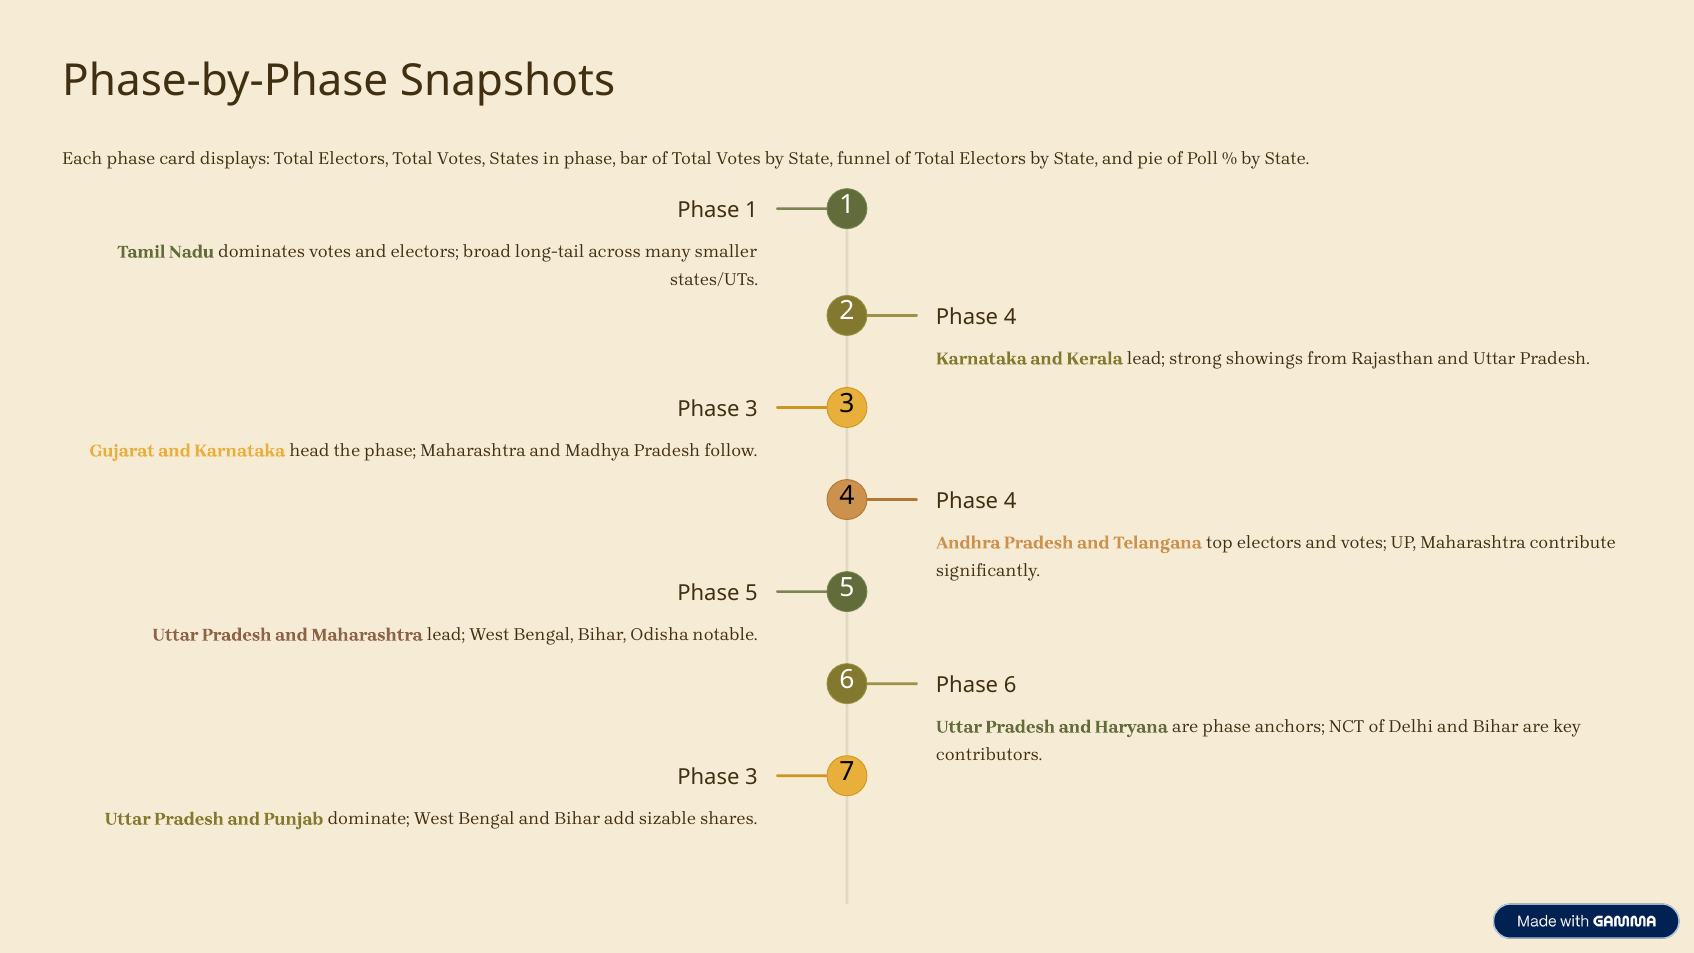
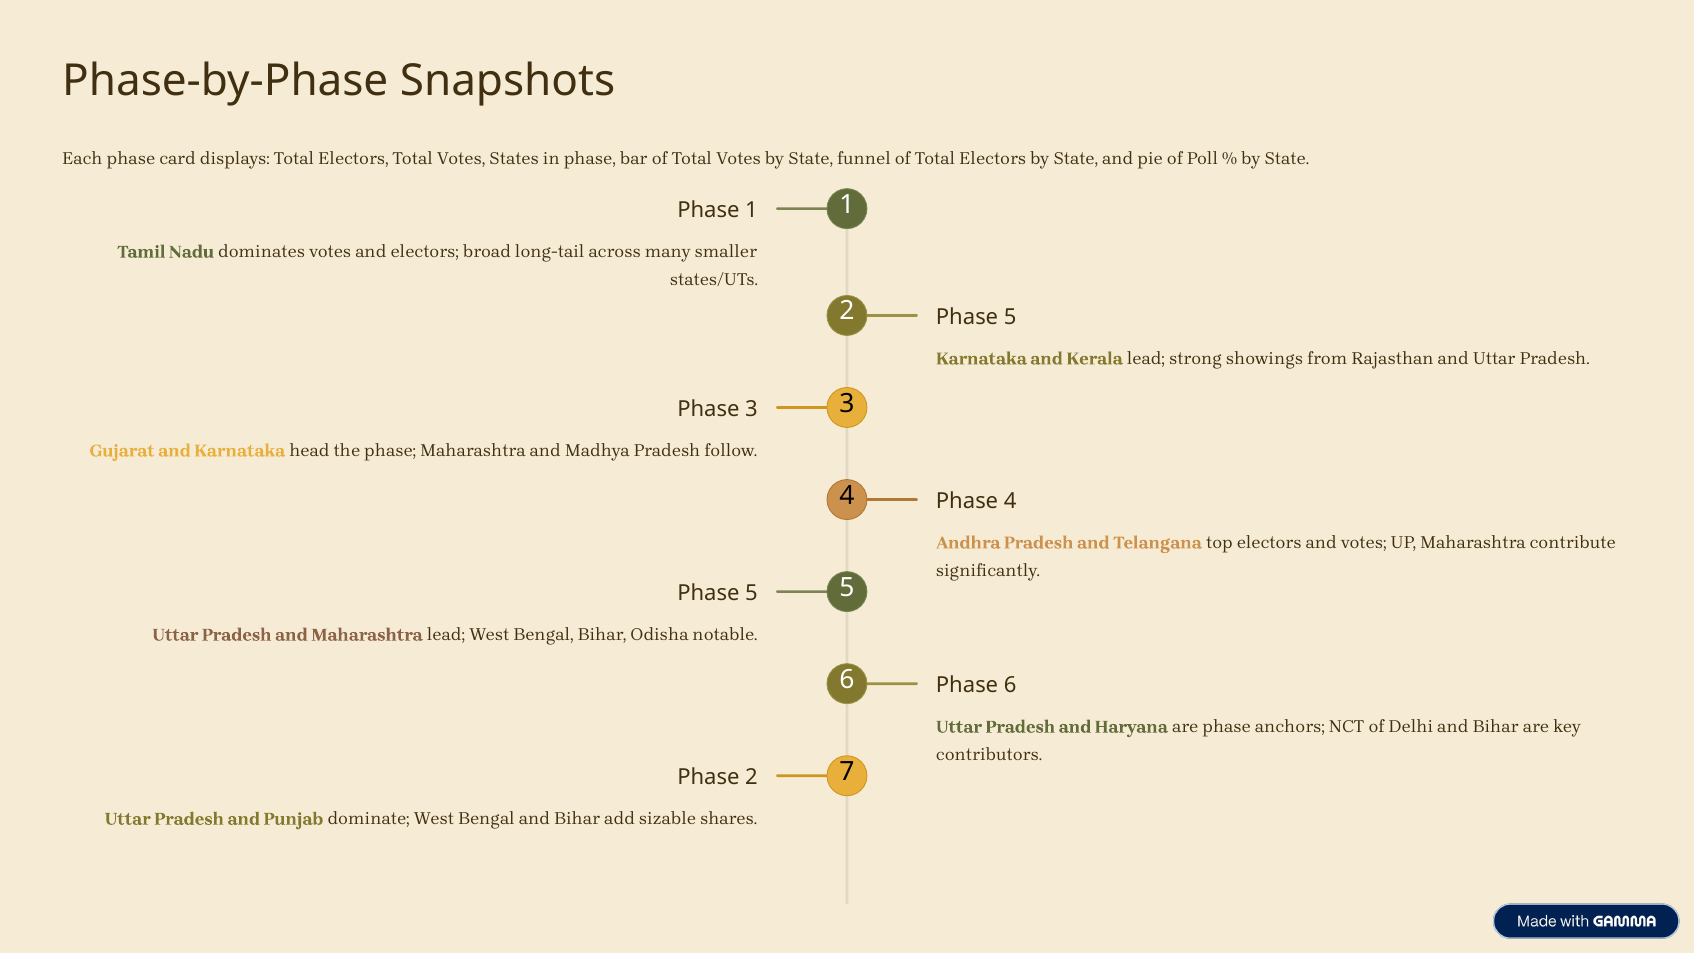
2 Phase 4: 4 -> 5 (1010, 317)
3: 3 -> 2 (752, 777)
